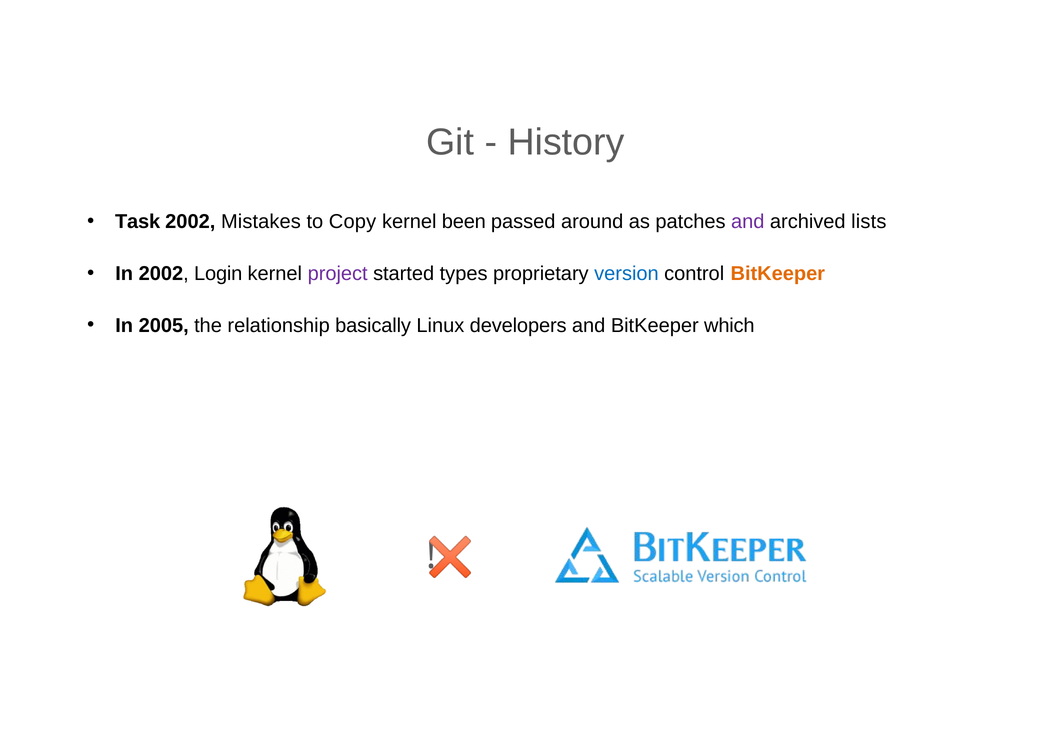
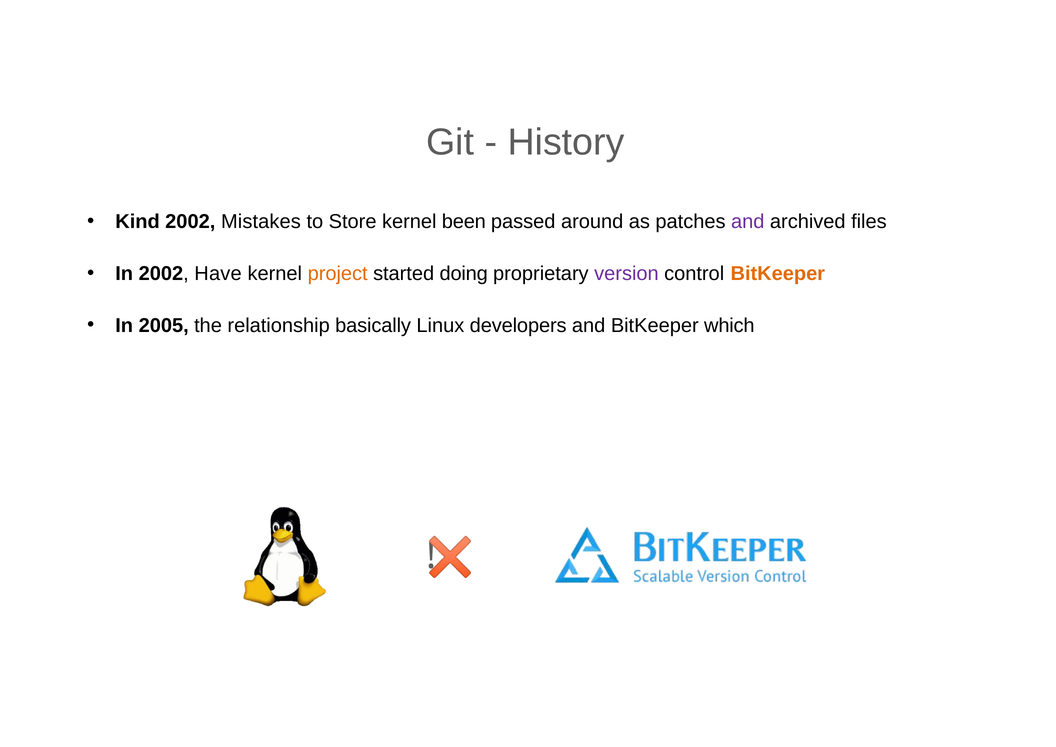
Task: Task -> Kind (138, 222)
Copy: Copy -> Store (353, 222)
lists: lists -> files (869, 222)
Login: Login -> Have (218, 274)
project colour: purple -> orange (338, 274)
types: types -> doing (464, 274)
version colour: blue -> purple (626, 274)
